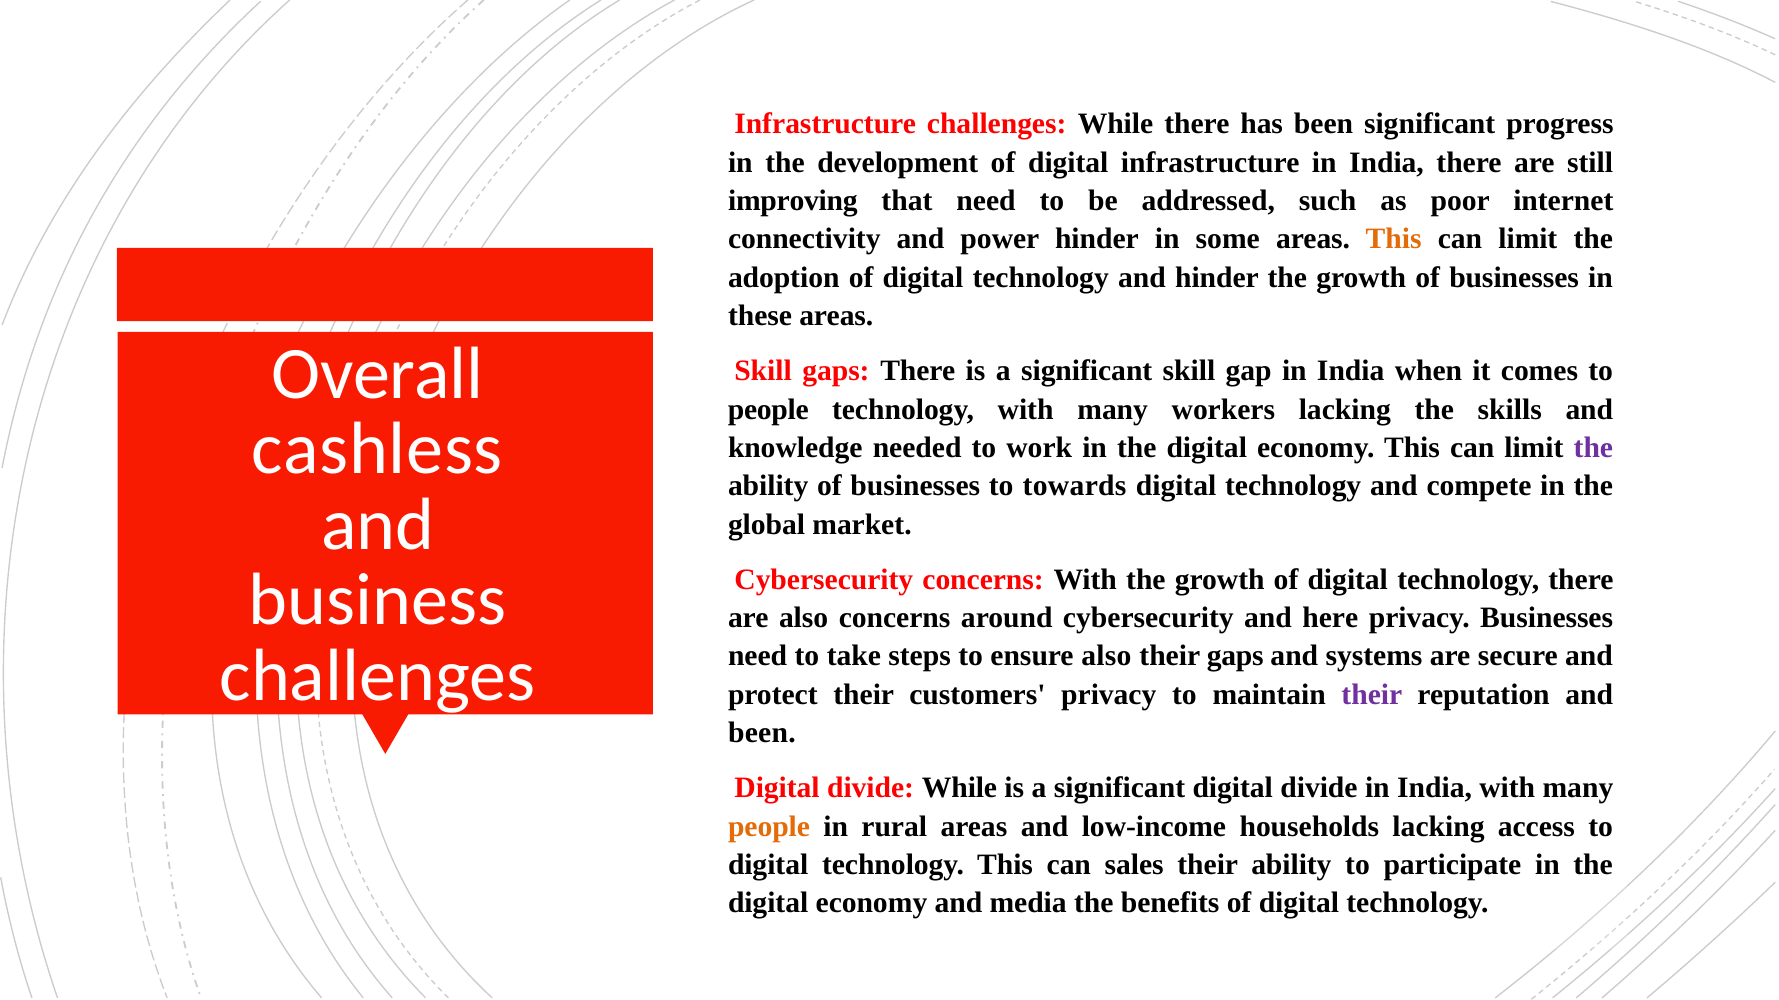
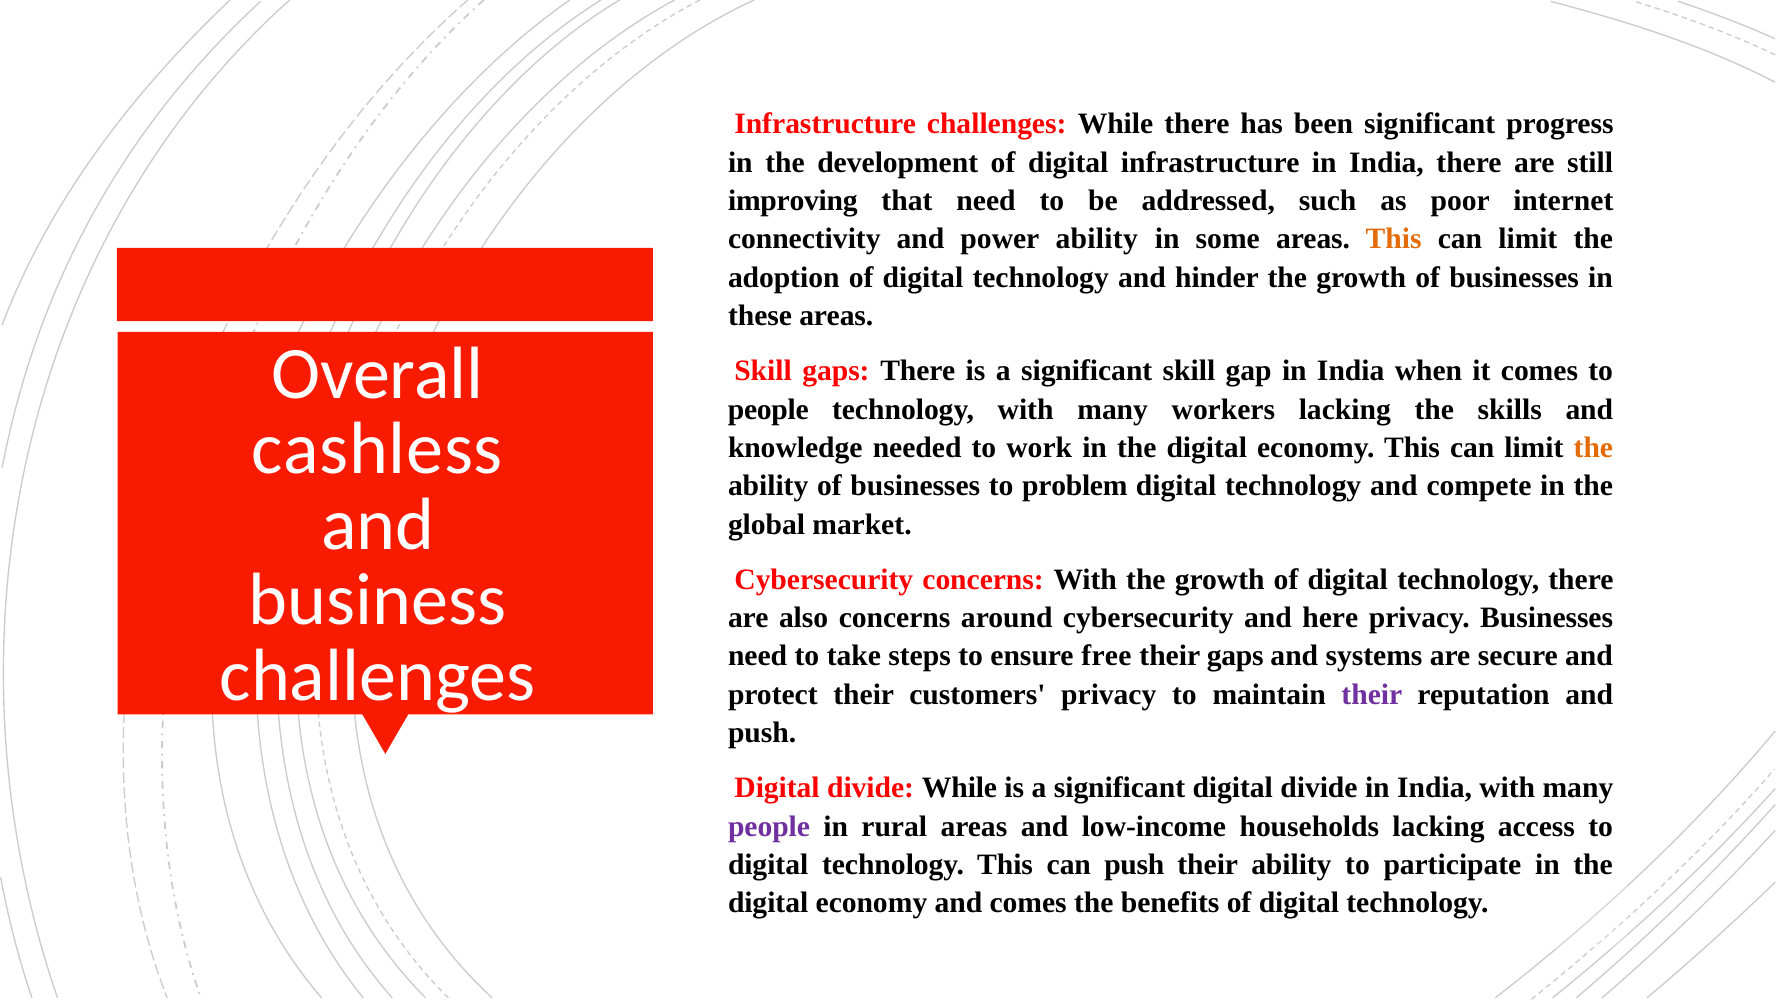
power hinder: hinder -> ability (1097, 239)
the colour: purple -> orange (1593, 448)
towards: towards -> problem (1075, 486)
ensure also: also -> free (1106, 657)
been: been -> push (762, 733)
people colour: orange -> purple (769, 827)
can sales: sales -> push (1134, 865)
and media: media -> comes (1028, 904)
